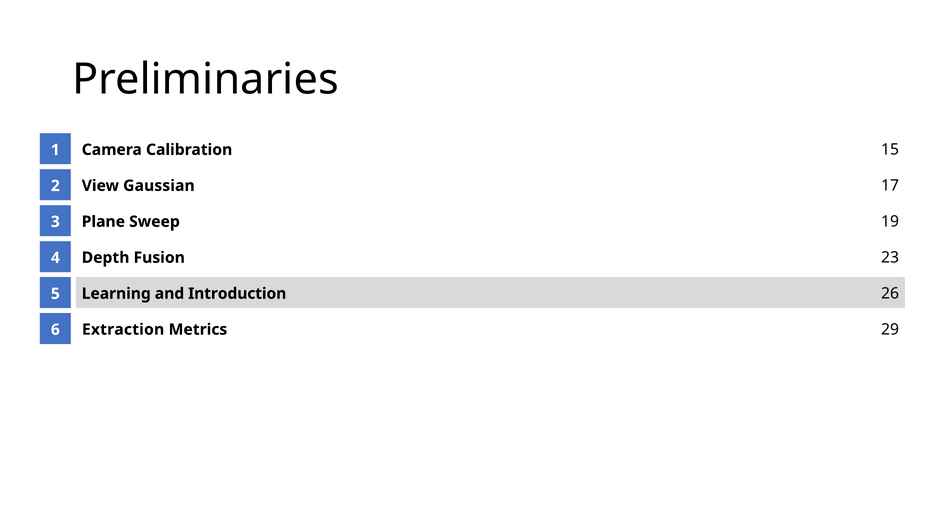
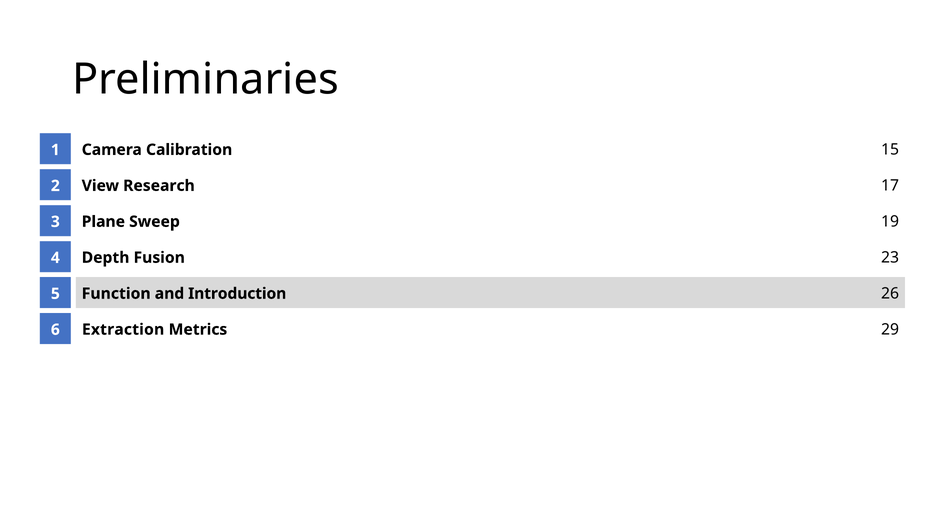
Gaussian: Gaussian -> Research (159, 186)
Learning: Learning -> Function (116, 293)
